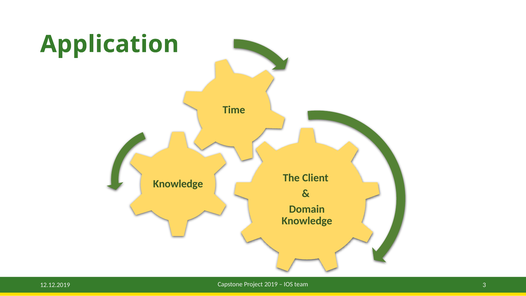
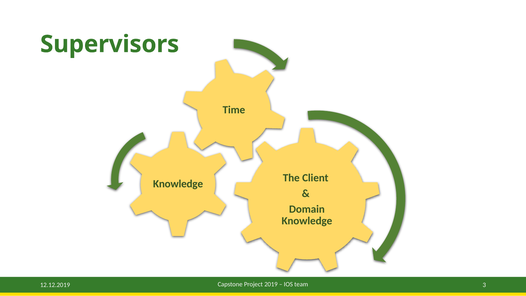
Application: Application -> Supervisors (110, 44)
